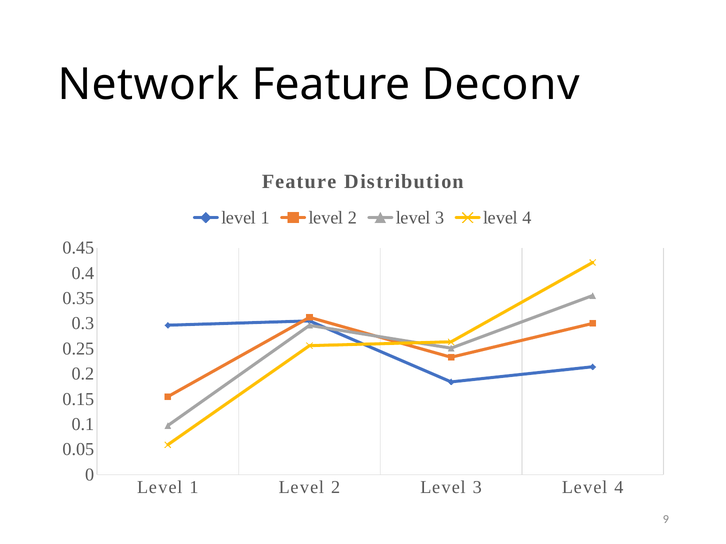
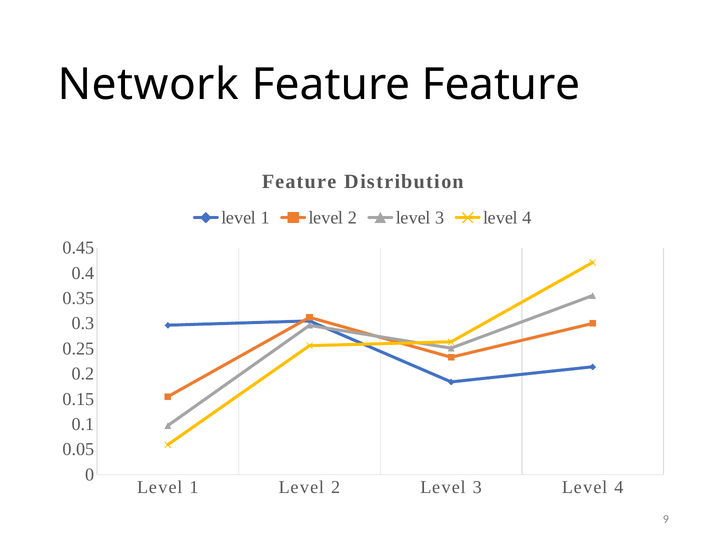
Feature Deconv: Deconv -> Feature (501, 85)
